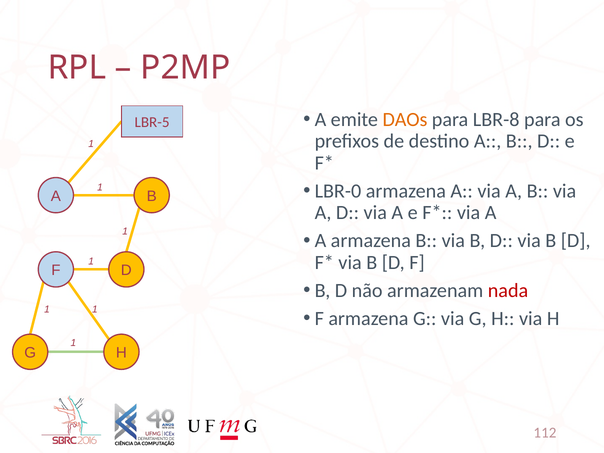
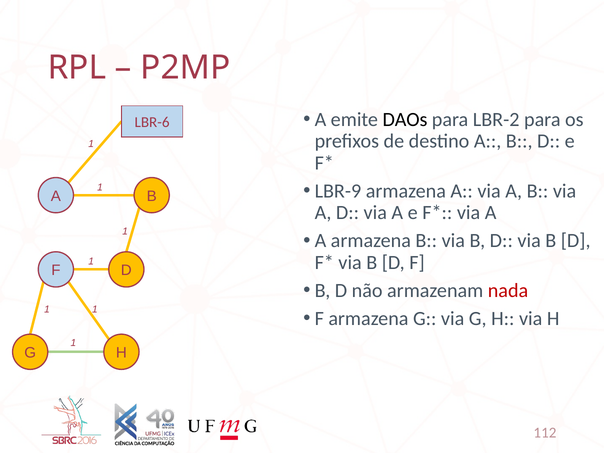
DAOs colour: orange -> black (405, 119)
LBR-8: LBR-8 -> LBR-2 (496, 119)
LBR-5: LBR-5 -> LBR-6 (152, 122)
LBR-0: LBR-0 -> LBR-9 (338, 191)
